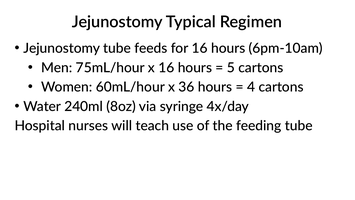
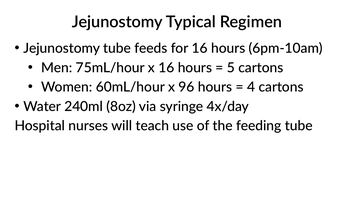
36: 36 -> 96 (186, 87)
